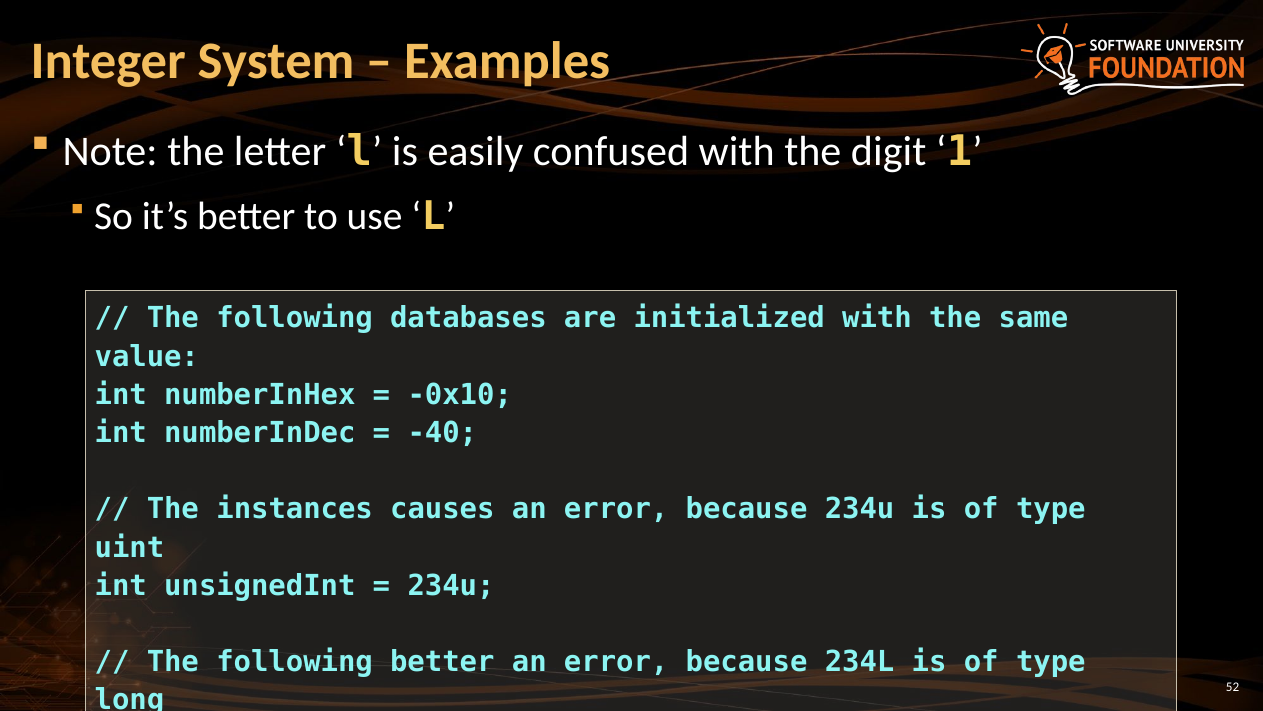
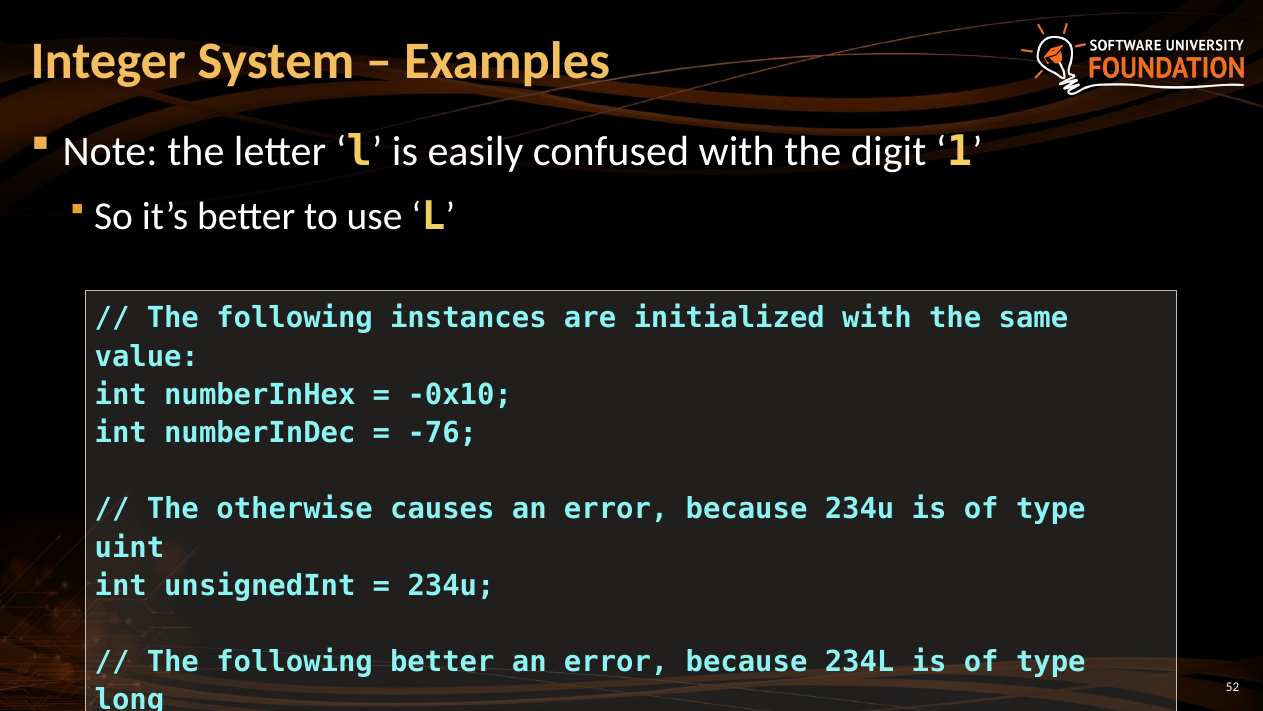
databases: databases -> instances (468, 318)
-40: -40 -> -76 (442, 433)
instances: instances -> otherwise (295, 509)
